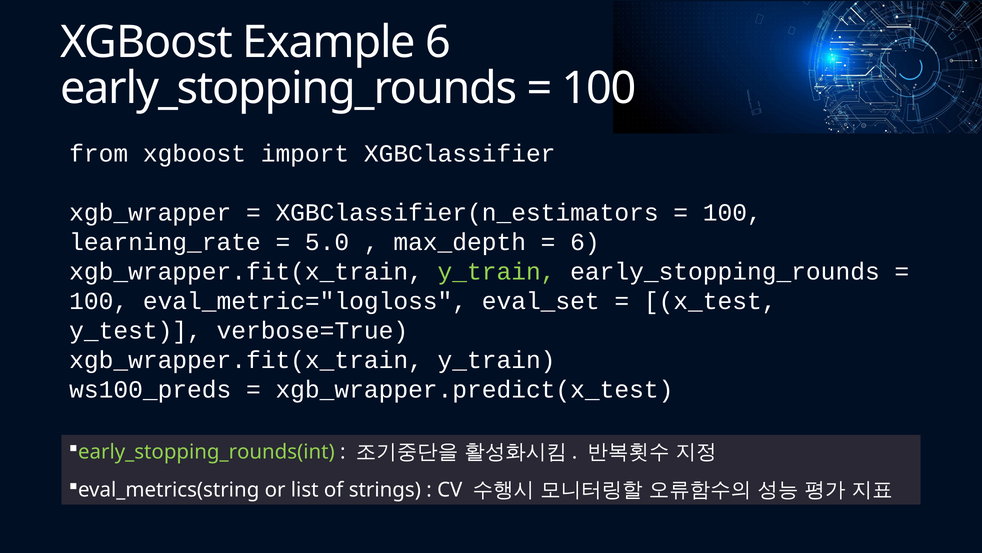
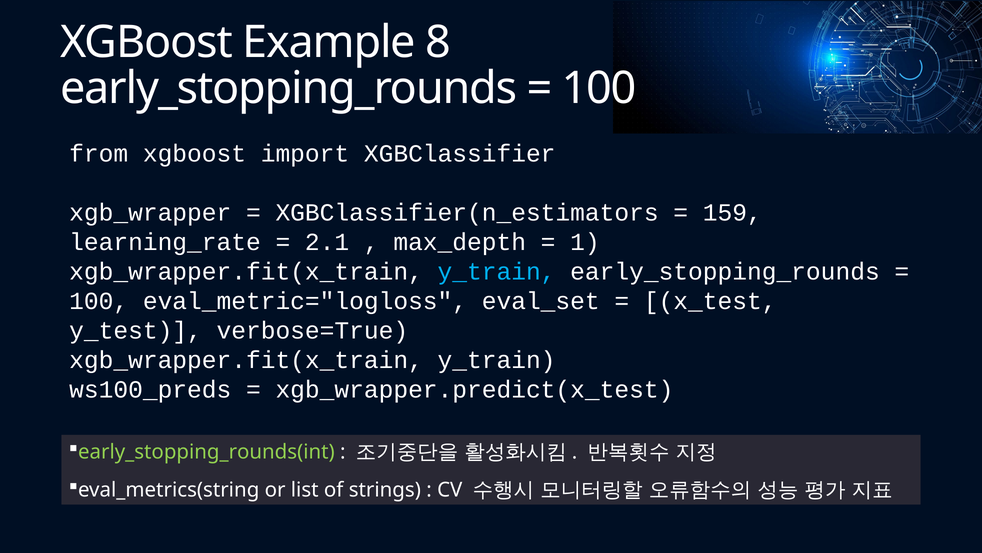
Example 6: 6 -> 8 (438, 42)
100: 100 -> 159 (732, 212)
5.0: 5.0 -> 2.1 (327, 242)
6: 6 -> 1 (585, 242)
y_train colour: light green -> light blue (497, 271)
